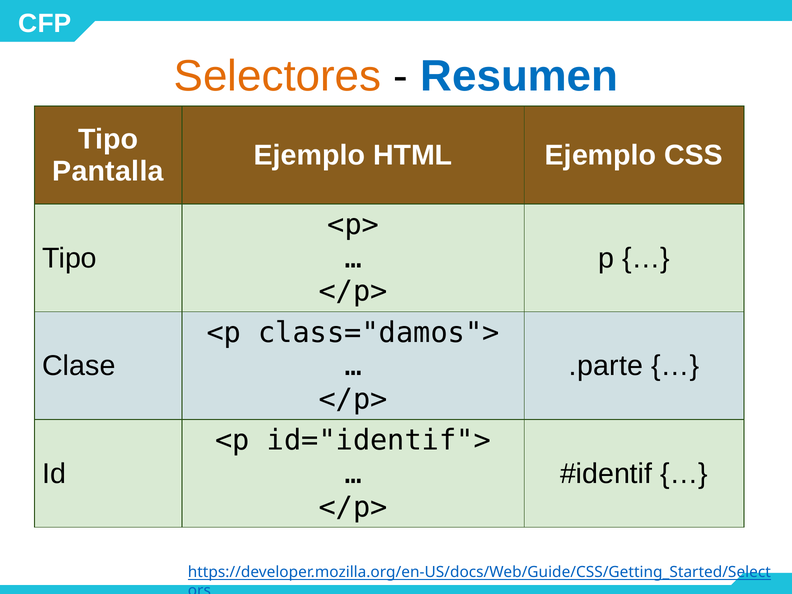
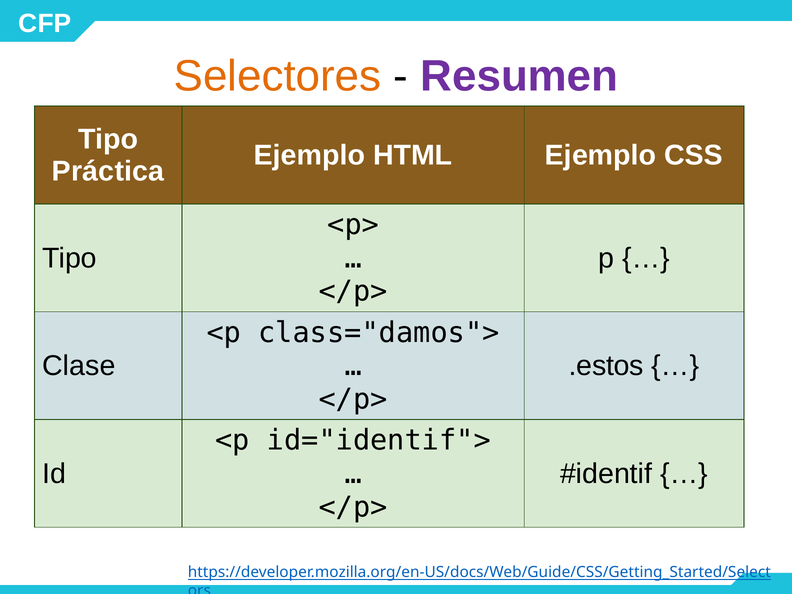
Resumen colour: blue -> purple (519, 76)
Pantalla: Pantalla -> Práctica (108, 172)
.parte: .parte -> .estos (606, 366)
